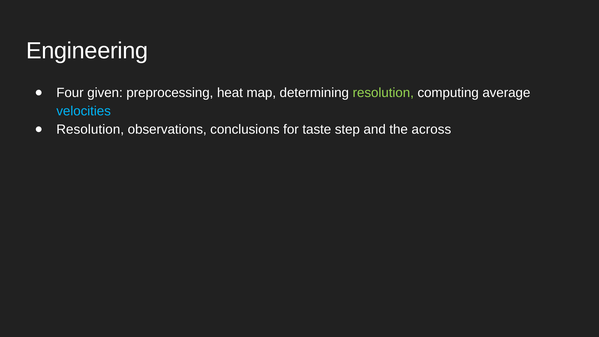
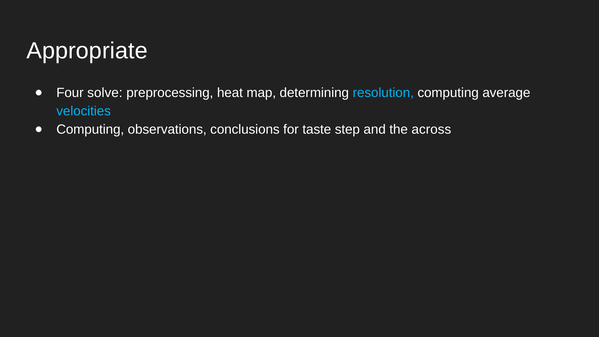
Engineering: Engineering -> Appropriate (87, 51)
given: given -> solve (105, 93)
resolution colour: light green -> light blue (383, 93)
Resolution: Resolution -> Computing (90, 129)
